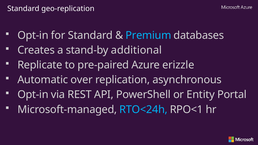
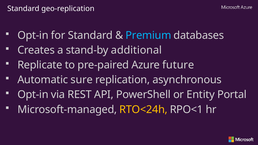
erizzle: erizzle -> future (178, 65)
over: over -> sure (82, 80)
RTO<24h colour: light blue -> yellow (143, 110)
